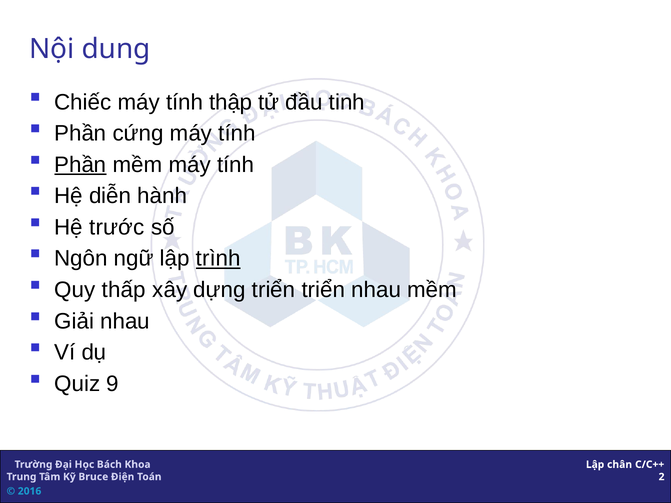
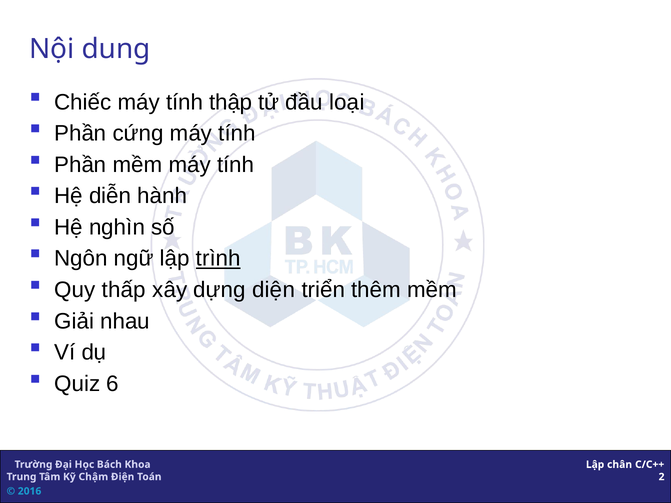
tinh: tinh -> loại (347, 102)
Phần underline: present -> none (80, 165)
trước: trước -> nghìn (117, 227)
dựng triển: triển -> diện (274, 290)
triển nhau: nhau -> thêm (376, 290)
9: 9 -> 6 (113, 384)
Bruce: Bruce -> Chậm (93, 477)
